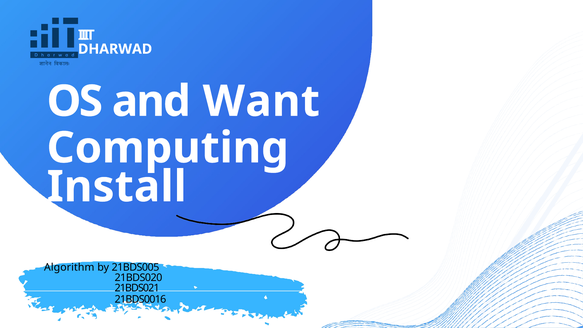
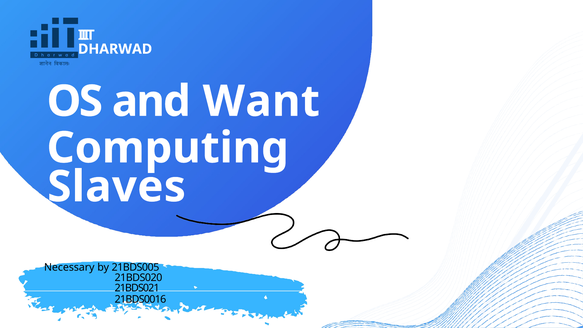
Install: Install -> Slaves (117, 187)
Algorithm: Algorithm -> Necessary (69, 267)
